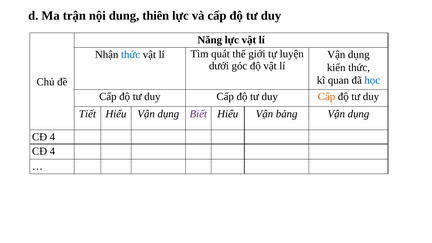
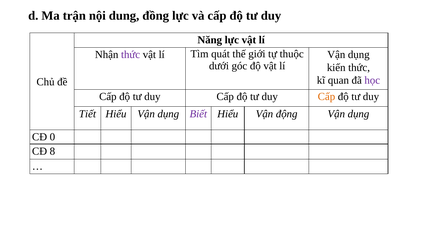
thiên: thiên -> đồng (156, 16)
thức colour: blue -> purple (131, 55)
luyện: luyện -> thuộc (292, 54)
học colour: blue -> purple (372, 80)
bảng: bảng -> động (287, 114)
4: 4 -> 0 (52, 137)
4: 4 -> 8 (52, 151)
